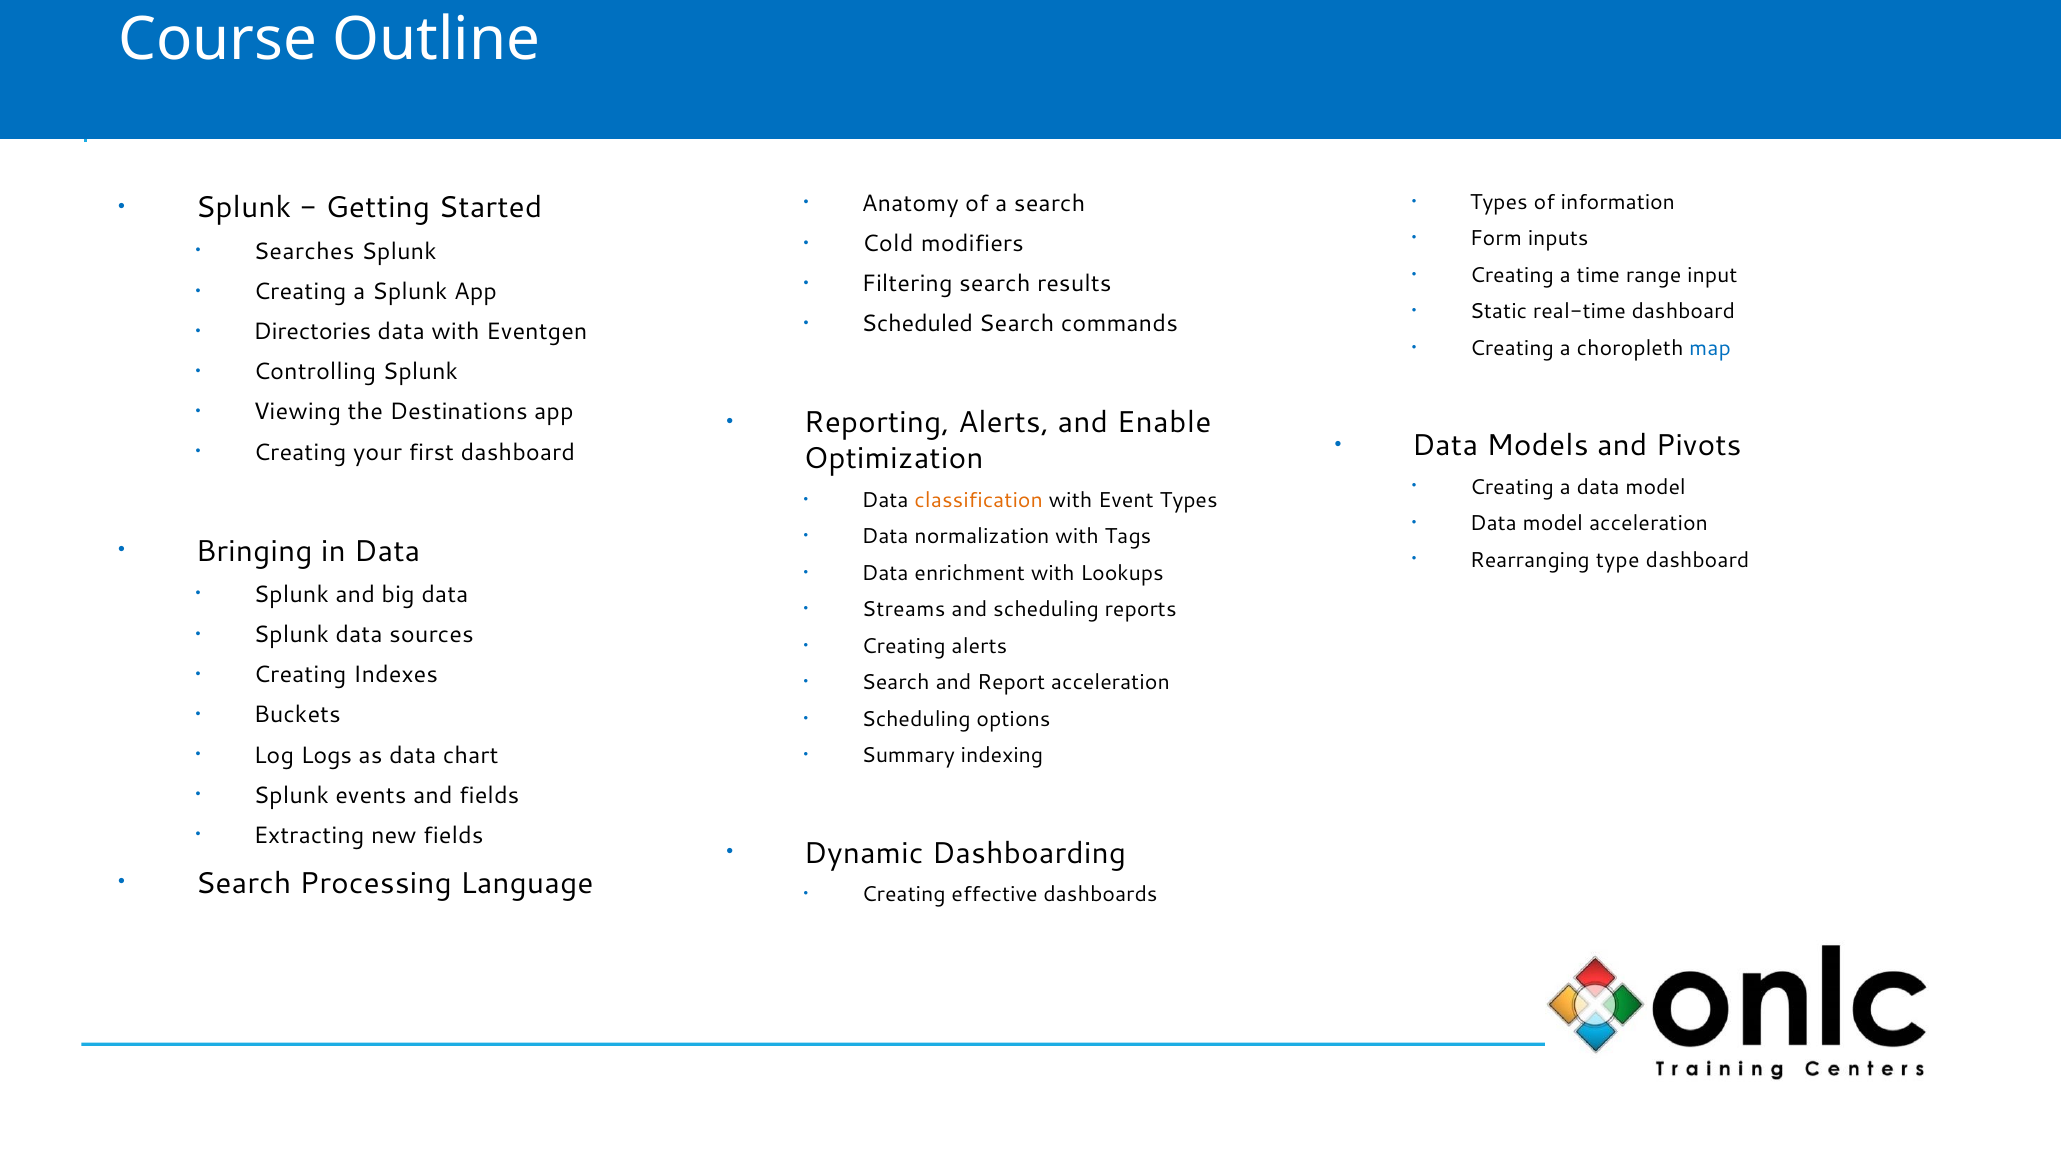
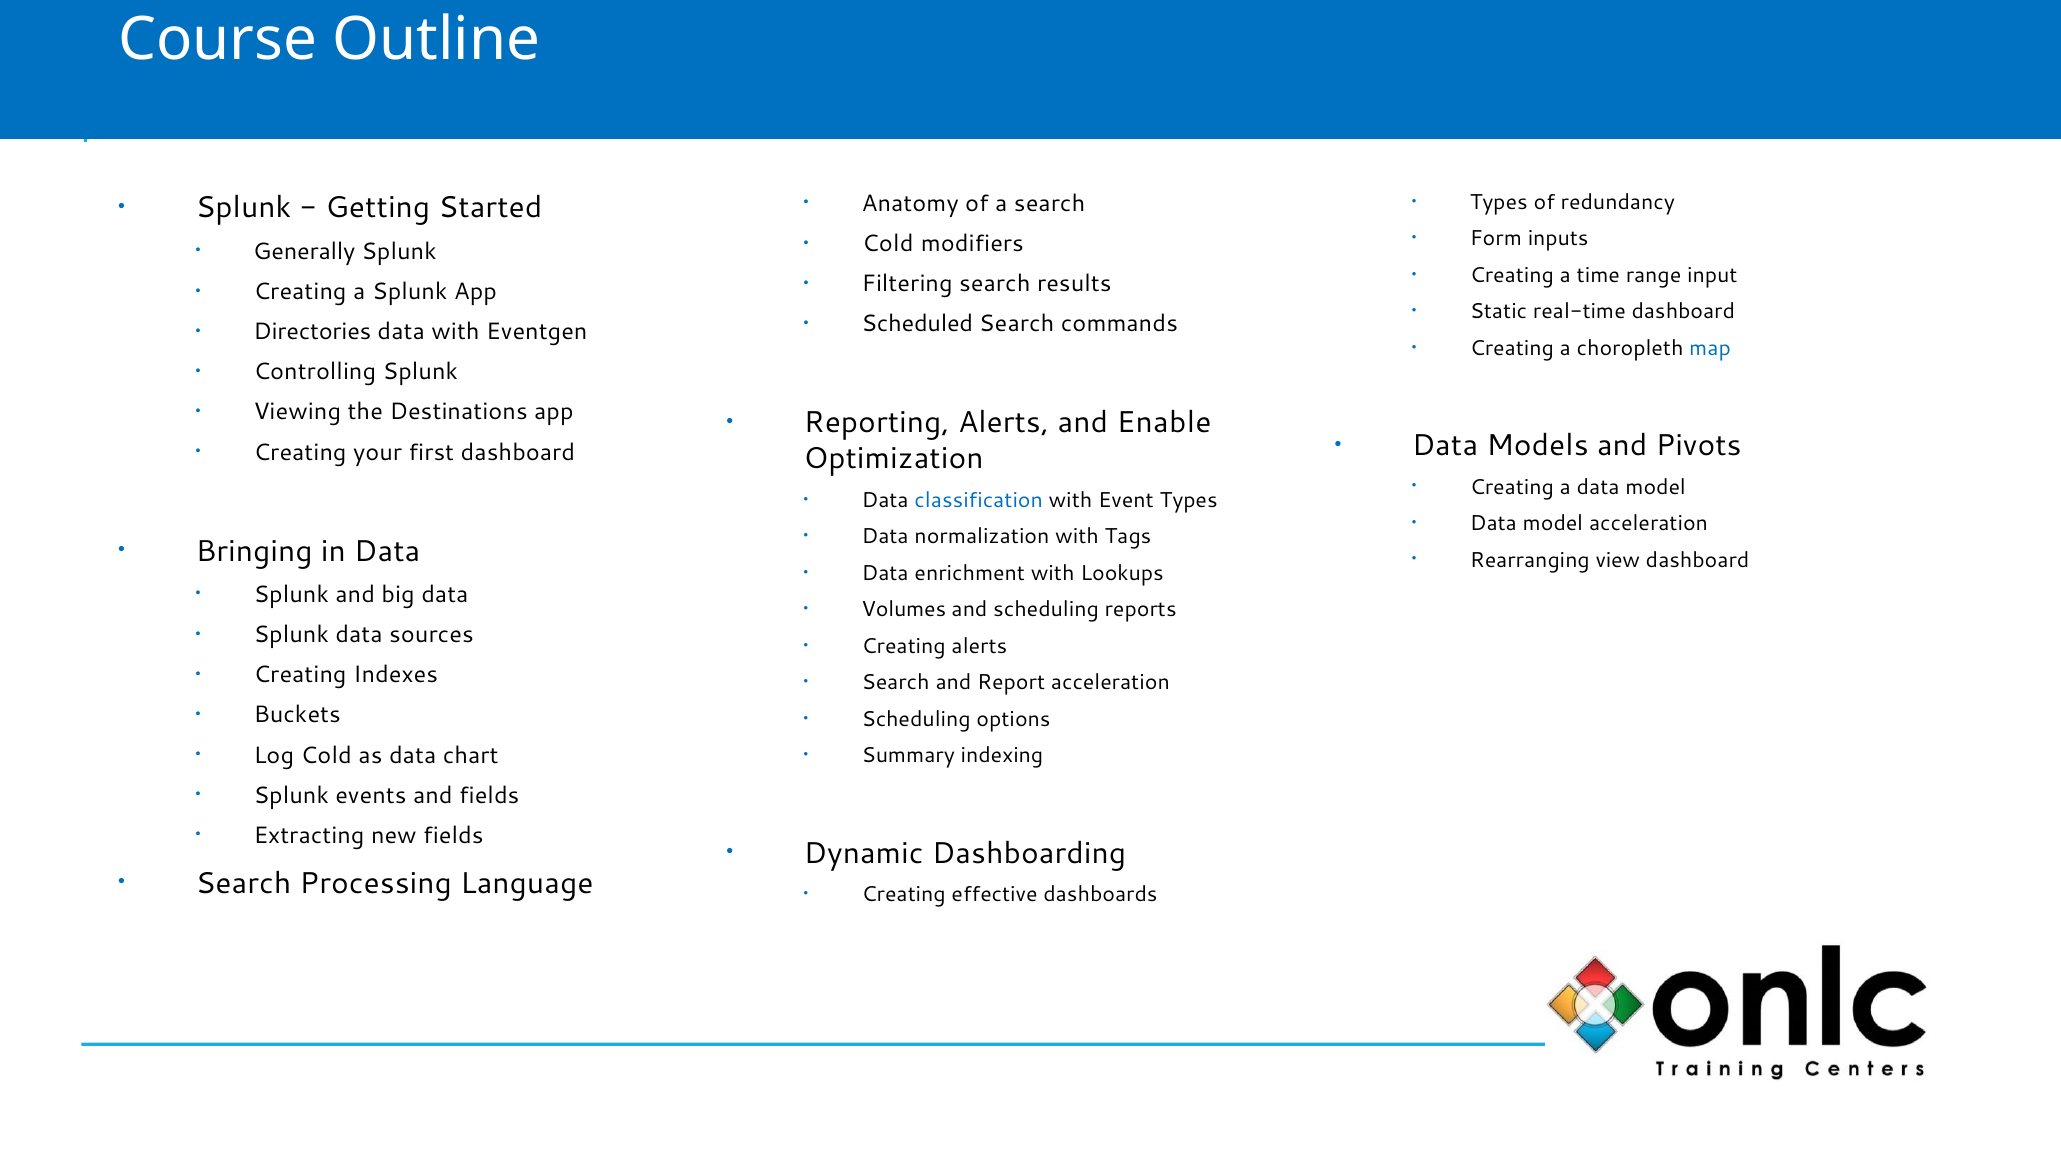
information: information -> redundancy (1618, 202)
Searches: Searches -> Generally (304, 252)
classification colour: orange -> blue (979, 500)
type: type -> view (1618, 560)
Streams: Streams -> Volumes (904, 610)
Log Logs: Logs -> Cold (326, 756)
